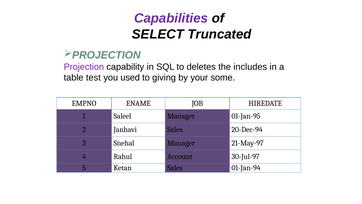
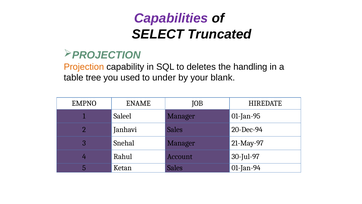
Projection colour: purple -> orange (84, 67)
includes: includes -> handling (250, 67)
test: test -> tree (93, 78)
giving: giving -> under (164, 78)
some: some -> blank (223, 78)
